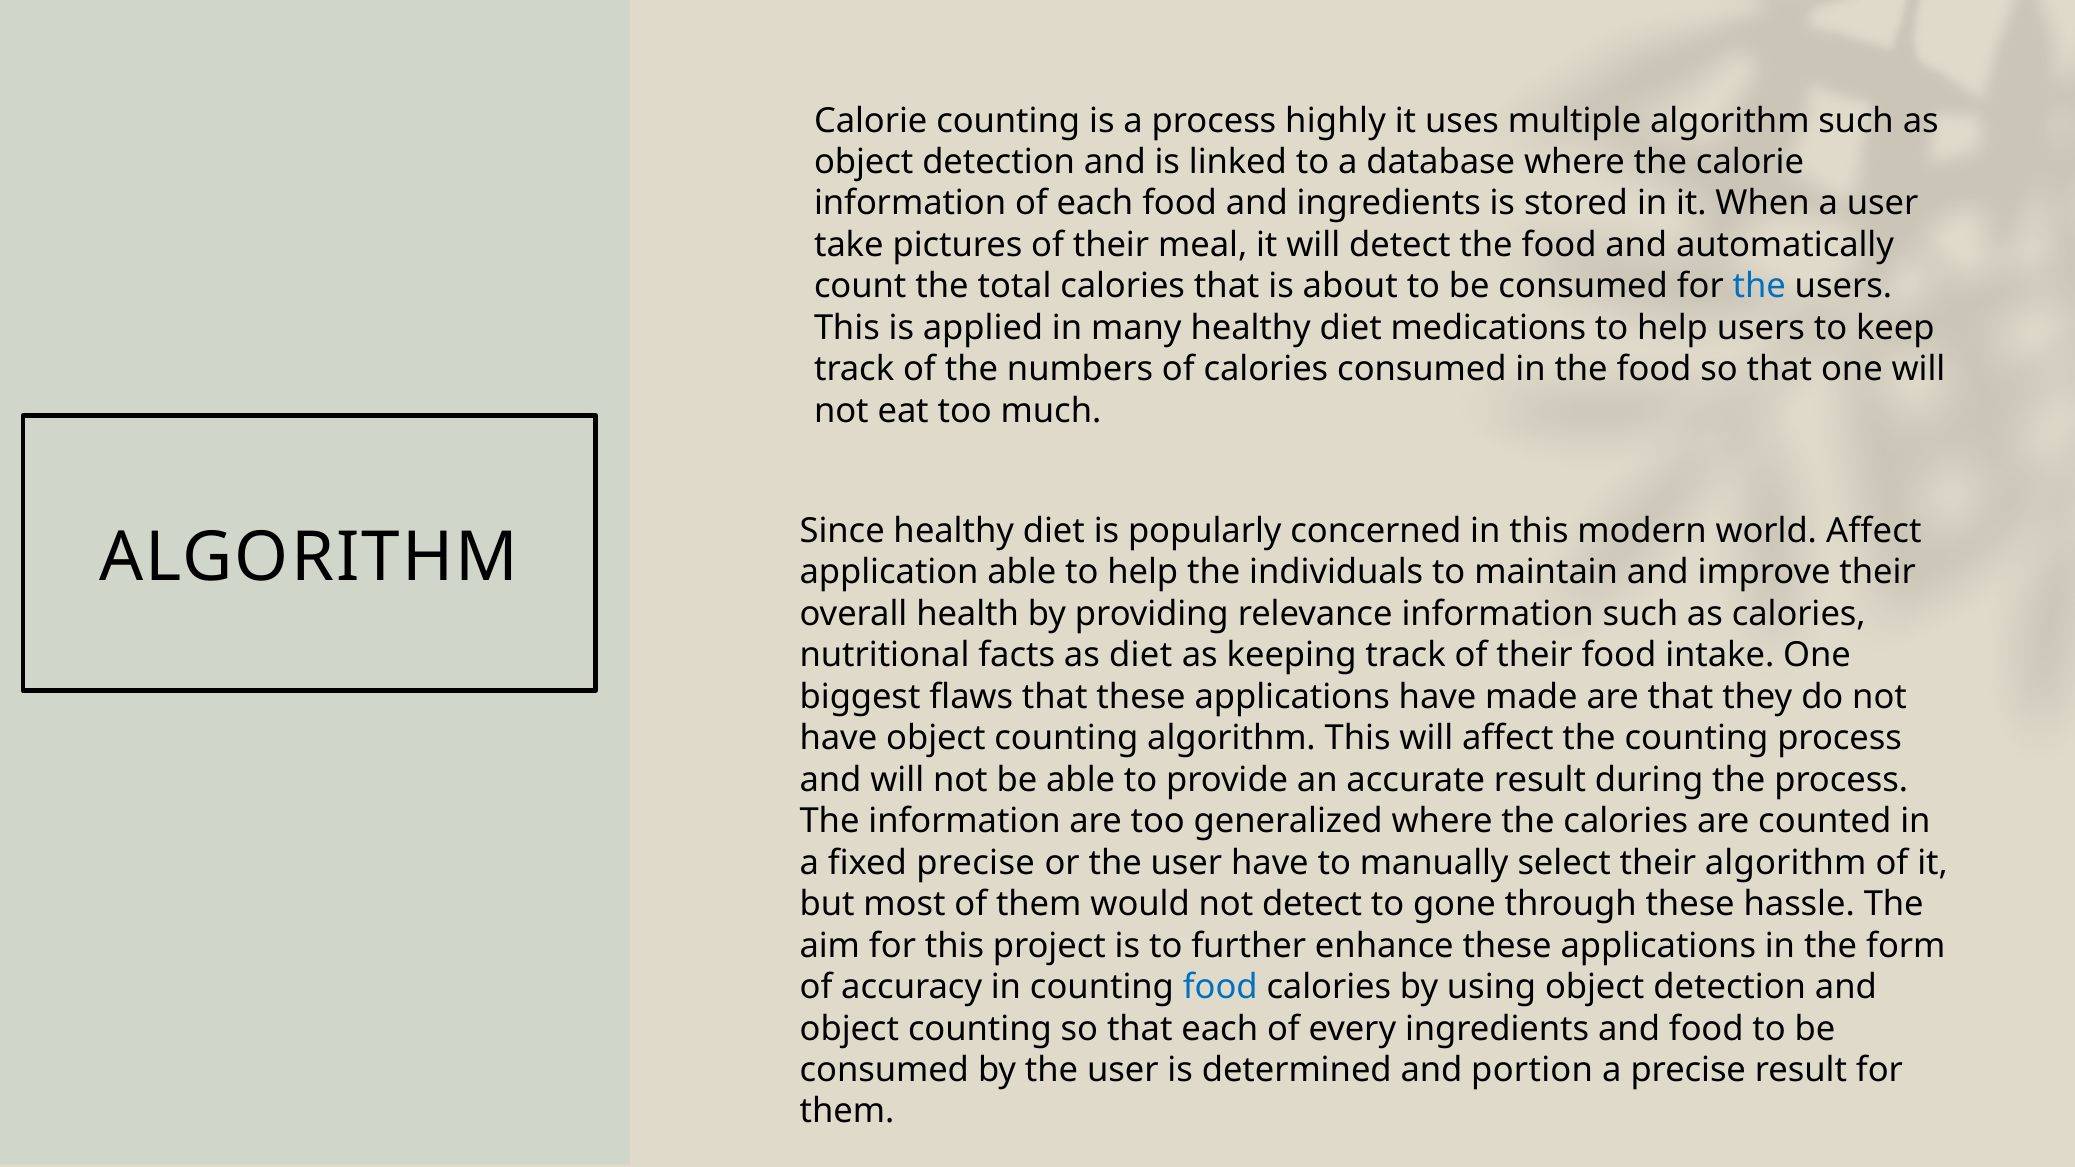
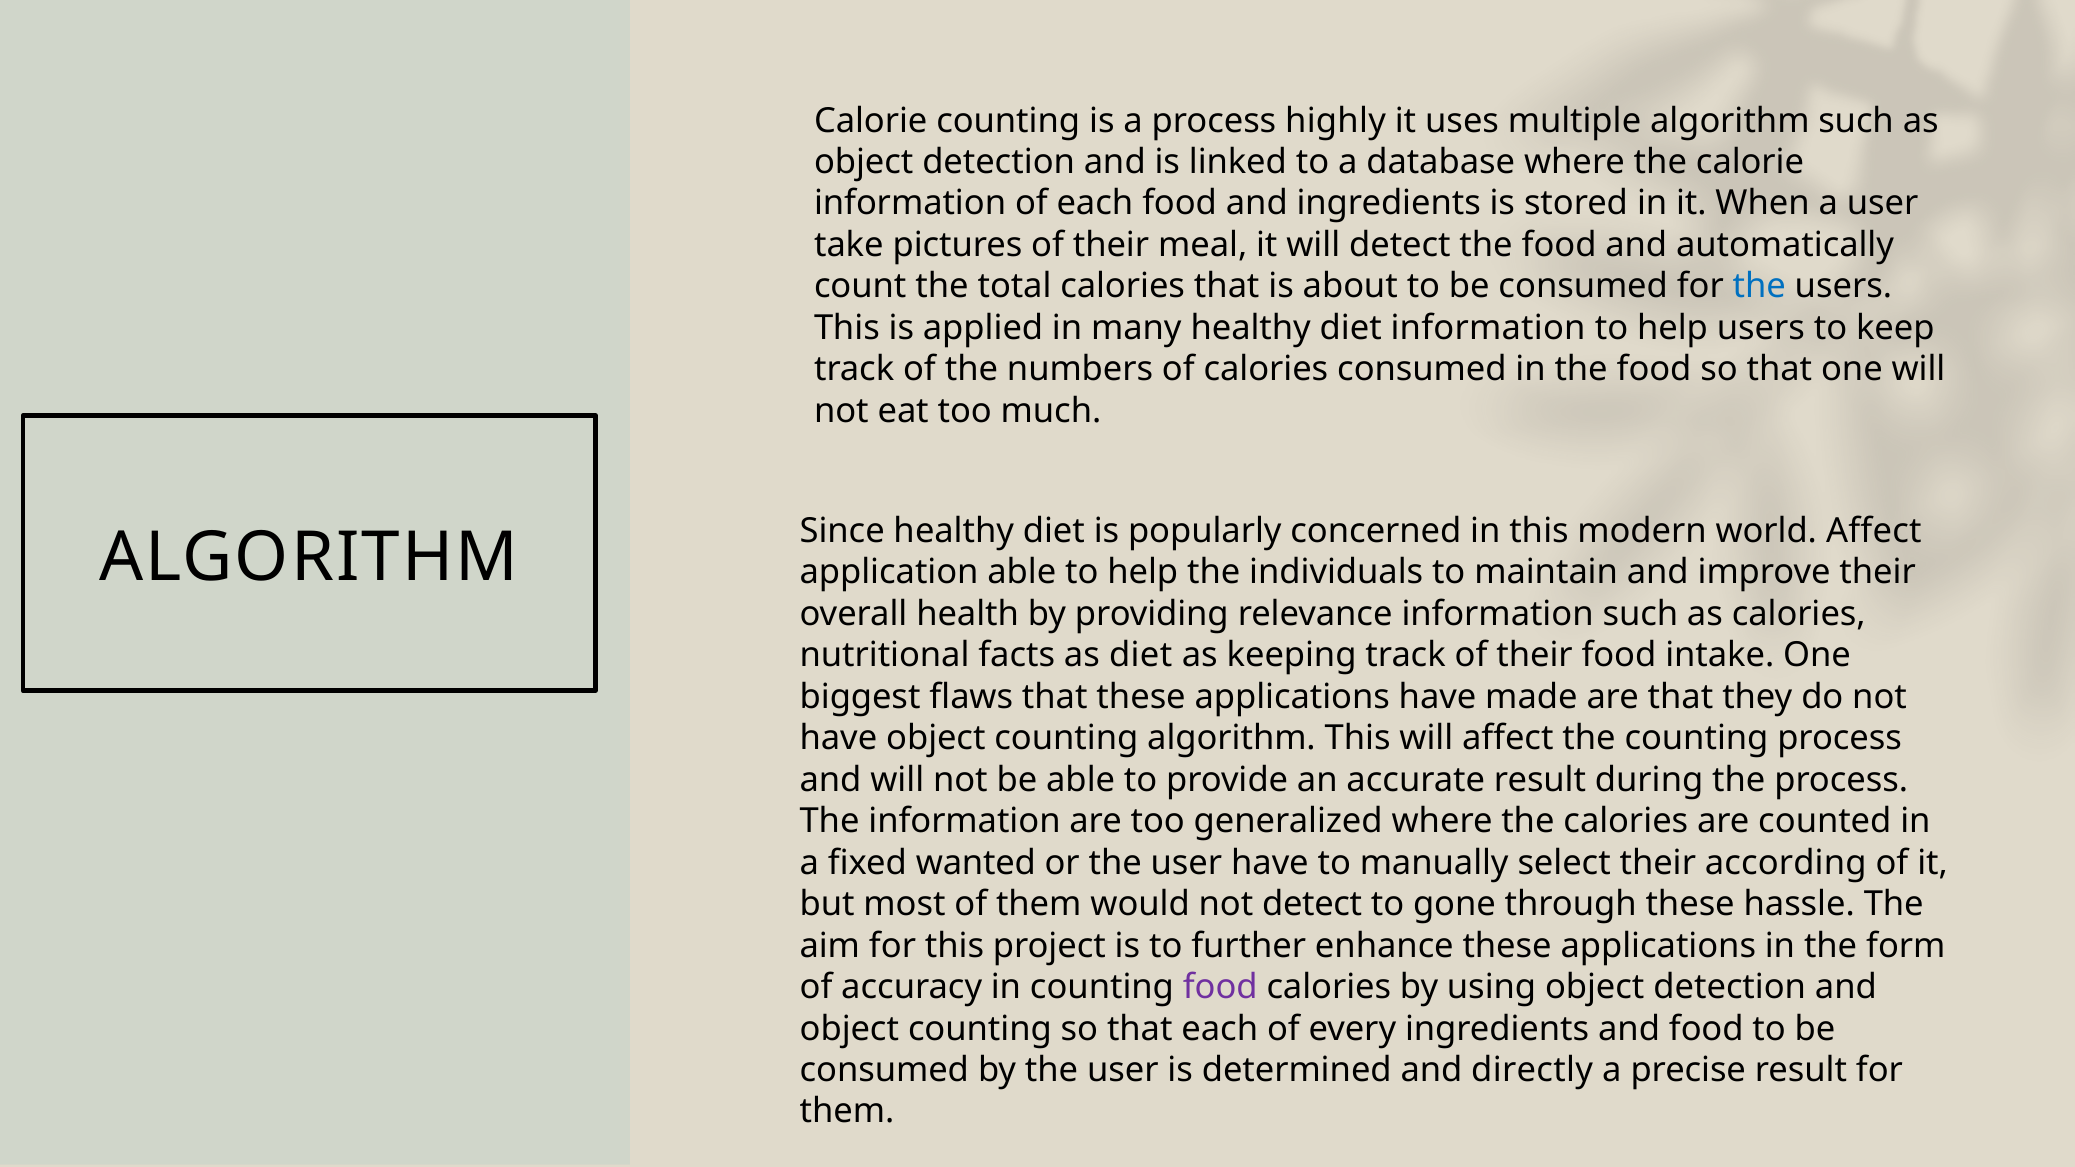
diet medications: medications -> information (1488, 328)
fixed precise: precise -> wanted (976, 863)
their algorithm: algorithm -> according (1786, 863)
food colour: blue -> purple (1220, 987)
portion: portion -> directly (1532, 1070)
